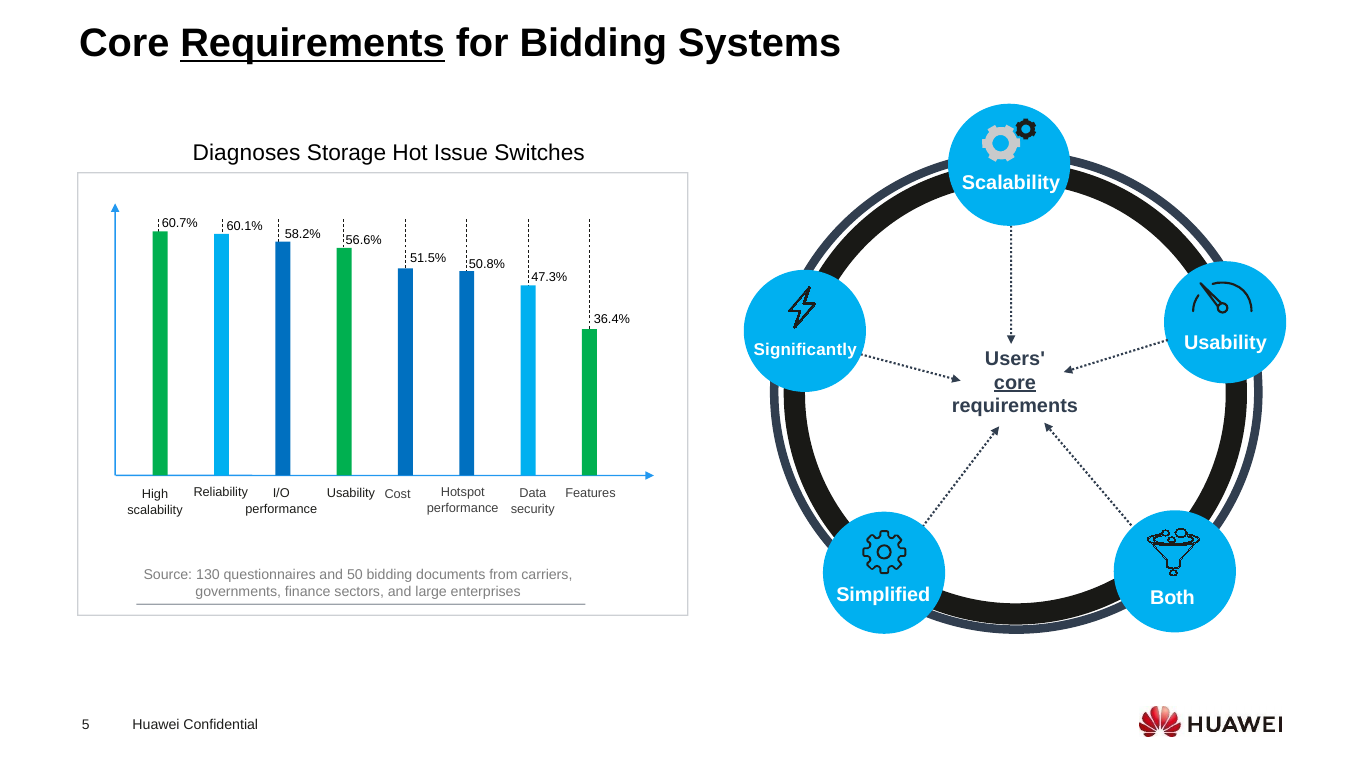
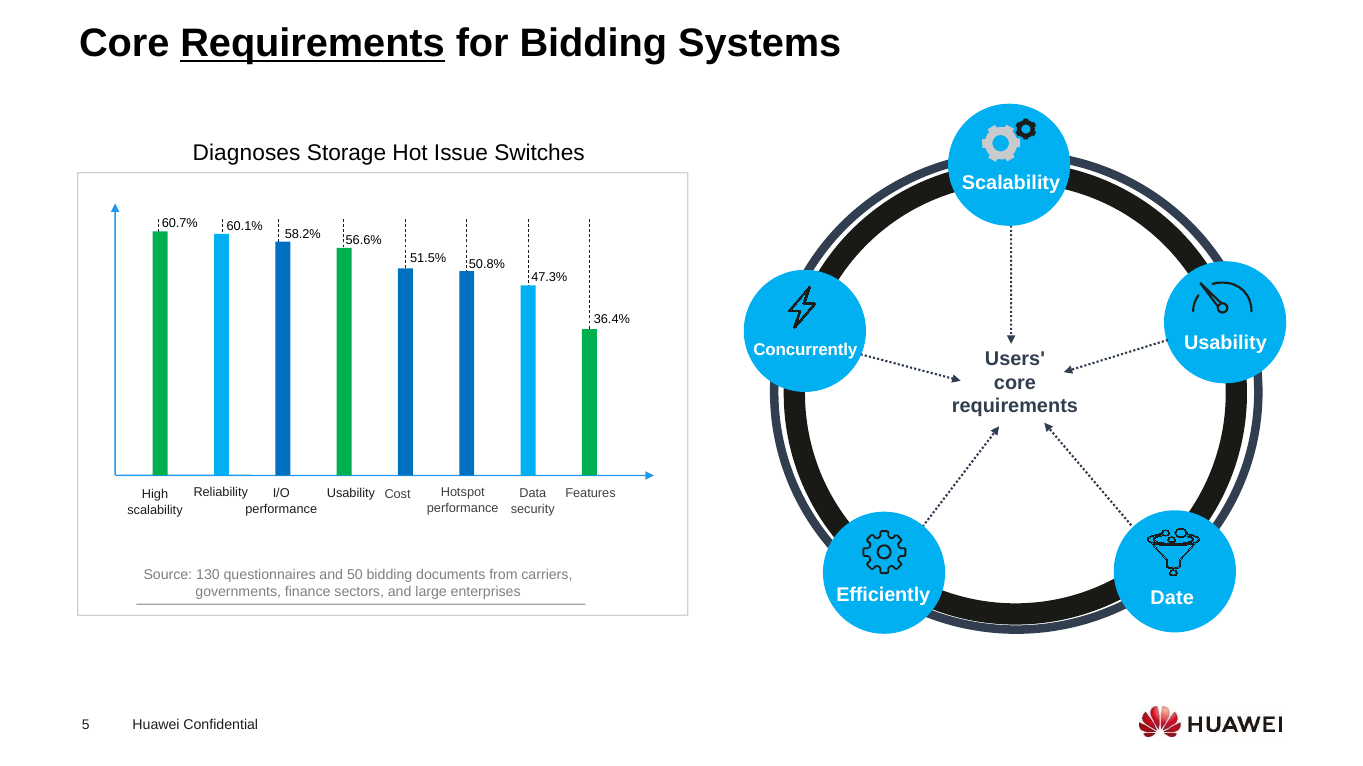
Significantly: Significantly -> Concurrently (805, 350)
core underline: present -> none (1015, 383)
Simplified: Simplified -> Efficiently (883, 595)
Both: Both -> Date (1172, 598)
